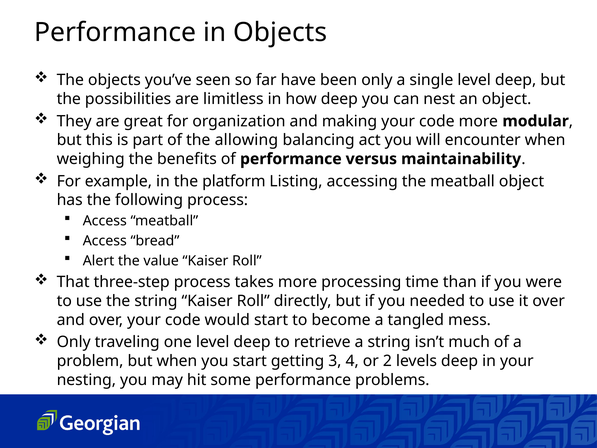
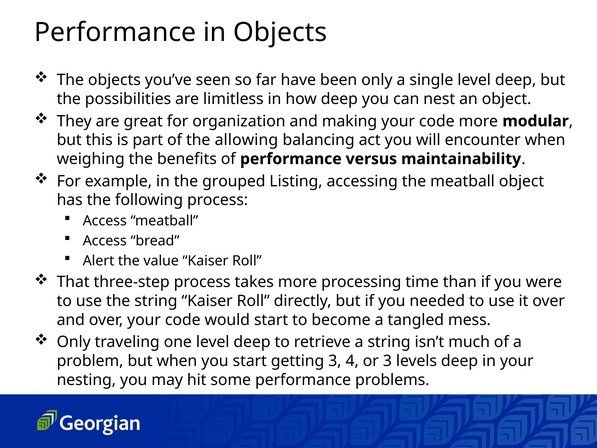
platform: platform -> grouped (234, 181)
or 2: 2 -> 3 (387, 361)
